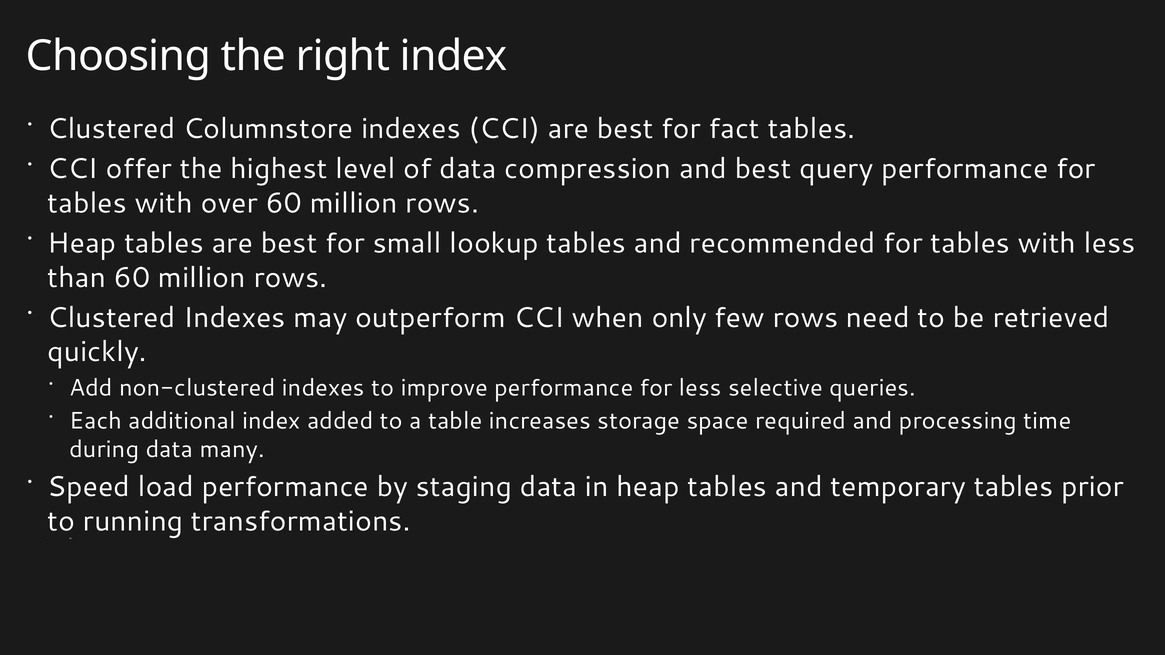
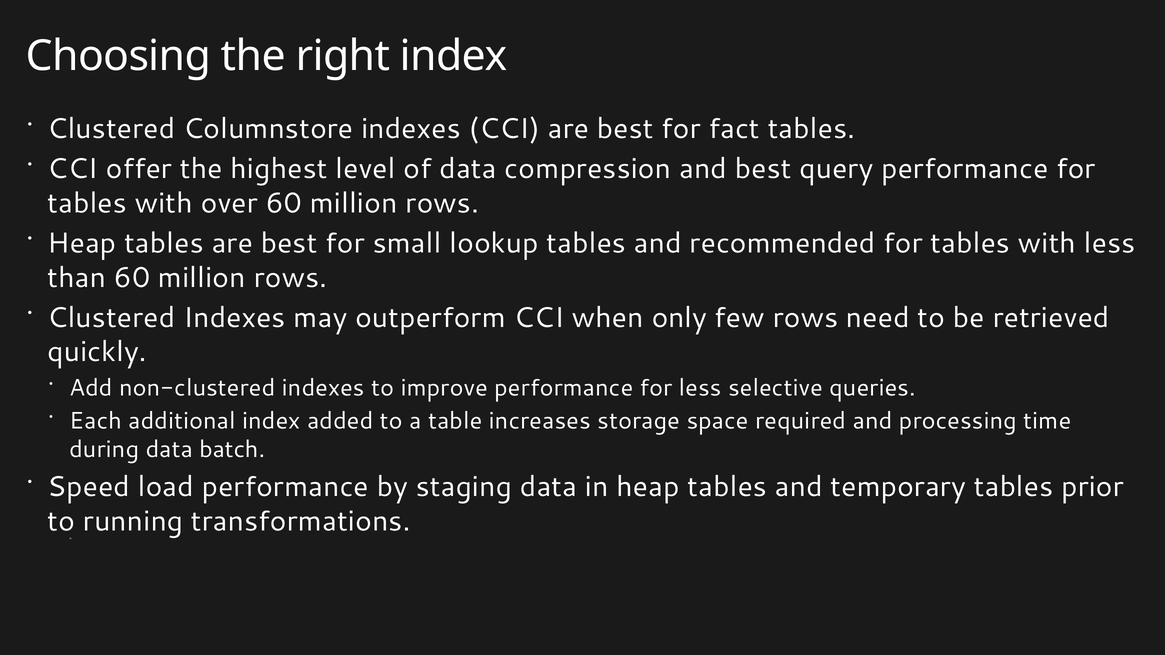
many: many -> batch (232, 450)
